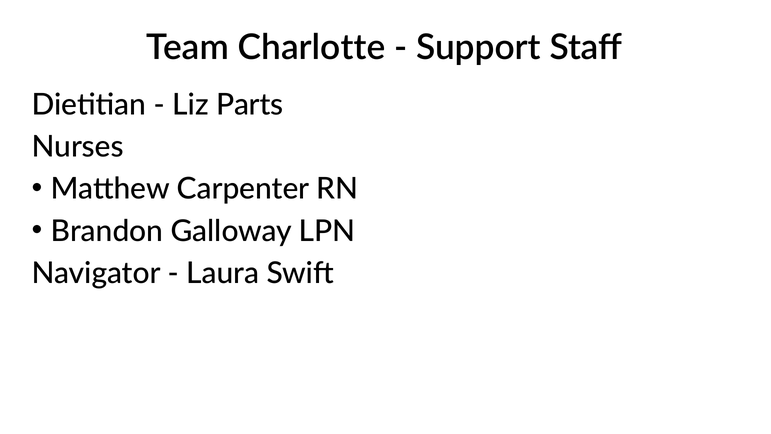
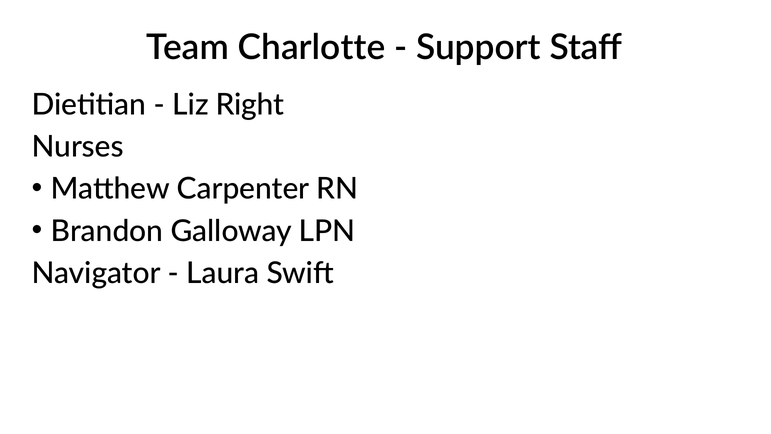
Parts: Parts -> Right (250, 105)
